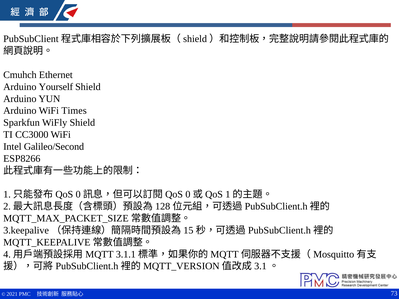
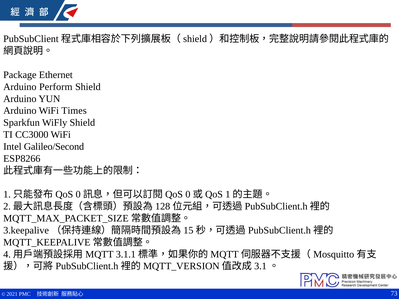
Cmuhch: Cmuhch -> Package (20, 75)
Yourself: Yourself -> Perform (56, 87)
